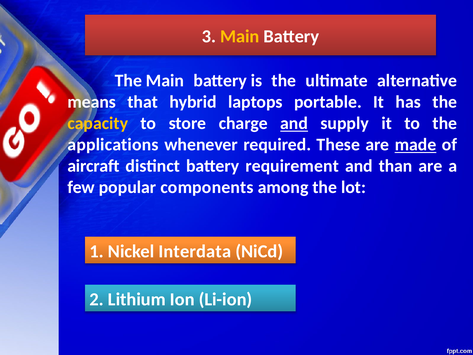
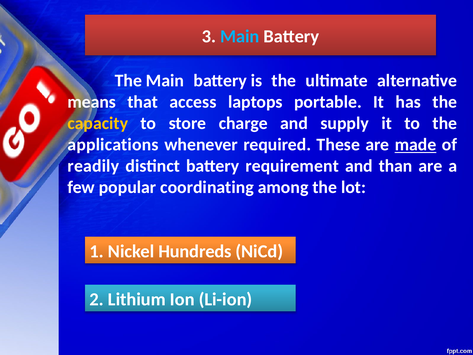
Main colour: yellow -> light blue (240, 36)
hybrid: hybrid -> access (193, 102)
and underline: present -> none (294, 123)
aircraft: aircraft -> readily (93, 166)
components: components -> coordinating (207, 187)
Interdata: Interdata -> Hundreds (195, 251)
